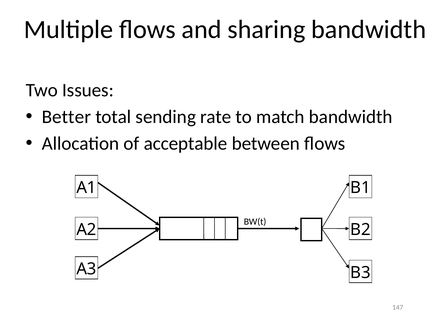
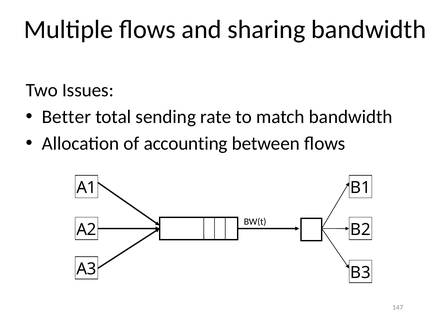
acceptable: acceptable -> accounting (186, 143)
